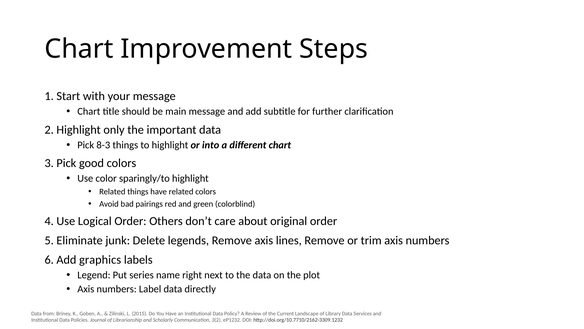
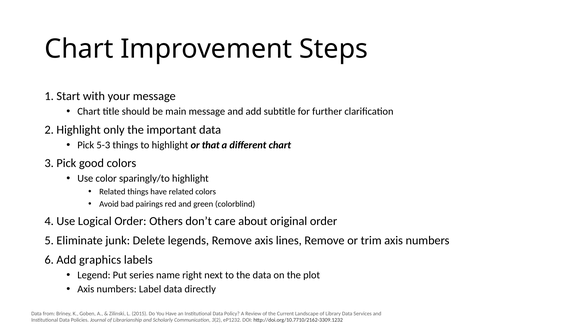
8-3: 8-3 -> 5-3 (103, 145)
into: into -> that (211, 145)
